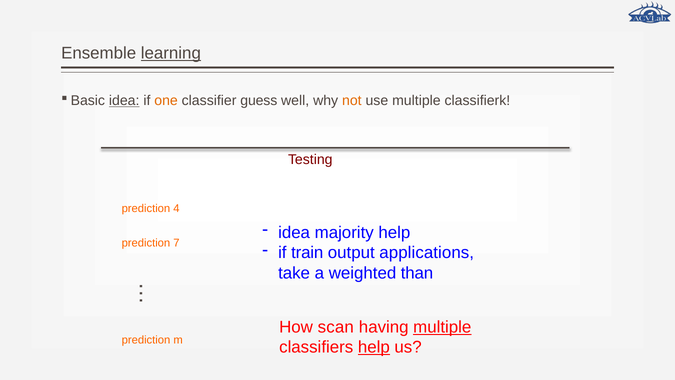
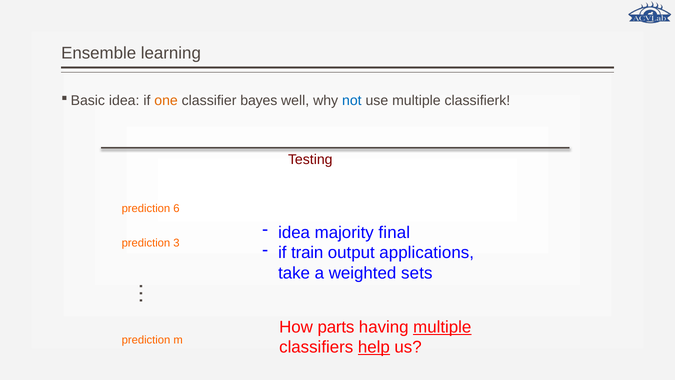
learning underline: present -> none (171, 53)
idea underline: present -> none (124, 101)
guess: guess -> bayes (259, 101)
not colour: orange -> blue (352, 101)
4: 4 -> 6 (176, 208)
majority help: help -> final (394, 232)
7: 7 -> 3 (176, 243)
than: than -> sets (417, 273)
scan: scan -> parts (336, 327)
